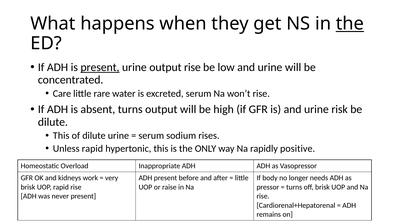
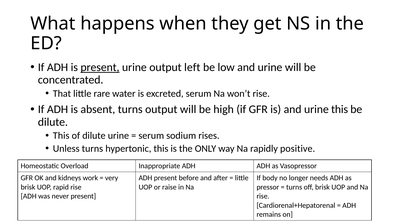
the underline: present -> none (350, 24)
output rise: rise -> left (192, 67)
Care: Care -> That (62, 94)
urine risk: risk -> this (340, 110)
Unless rapid: rapid -> turns (92, 149)
